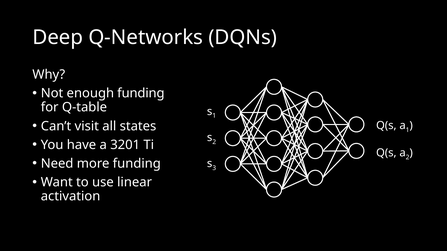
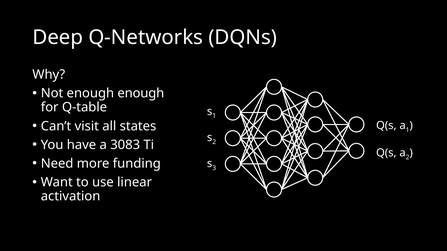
enough funding: funding -> enough (141, 93)
3201: 3201 -> 3083 (125, 145)
